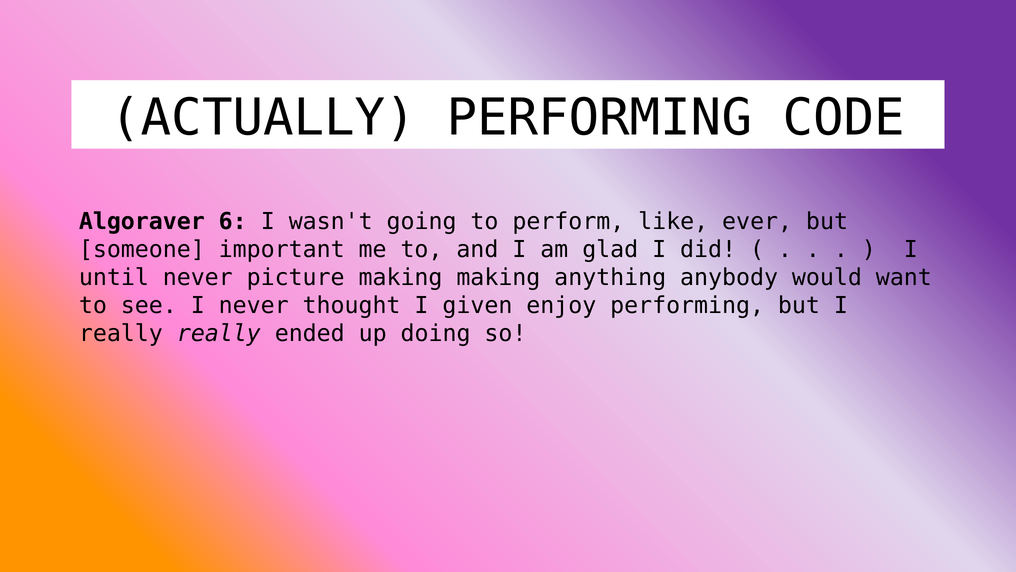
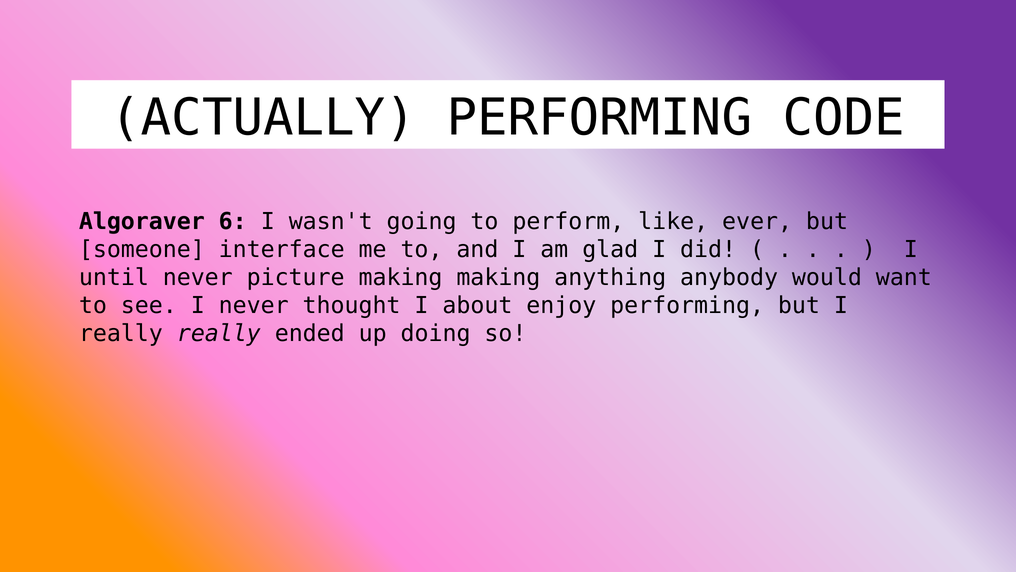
important: important -> interface (282, 250)
given: given -> about (477, 305)
